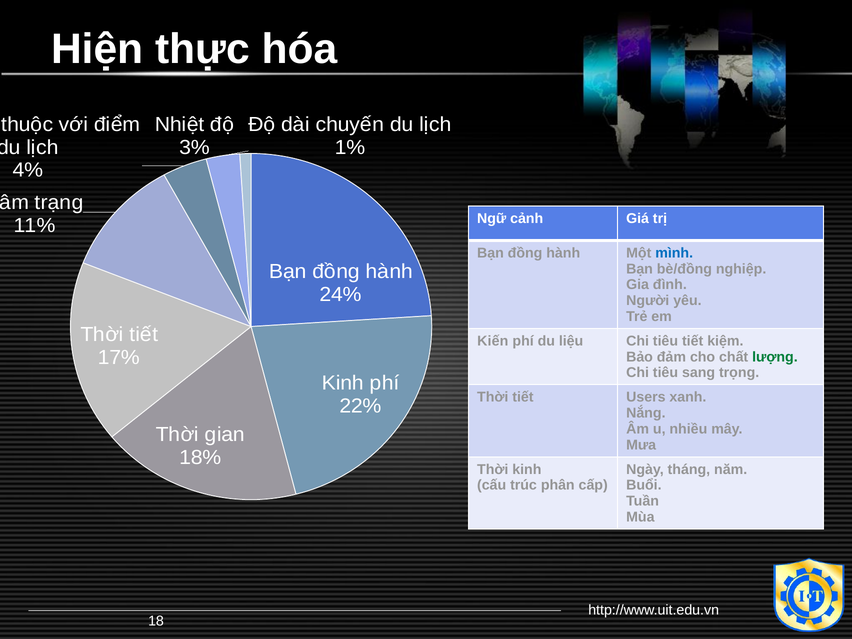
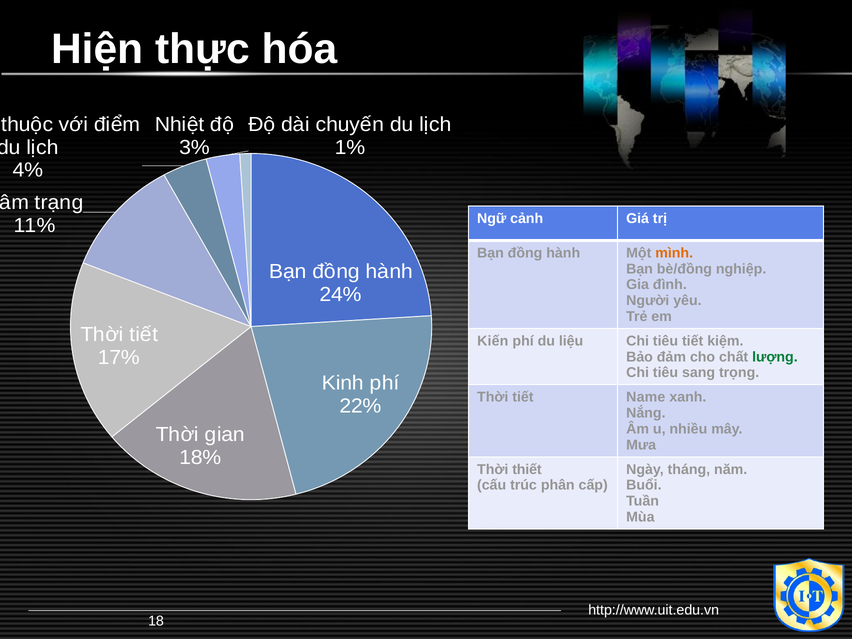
mình colour: blue -> orange (674, 253)
Users: Users -> Name (646, 397)
Thời kinh: kinh -> thiết (527, 469)
